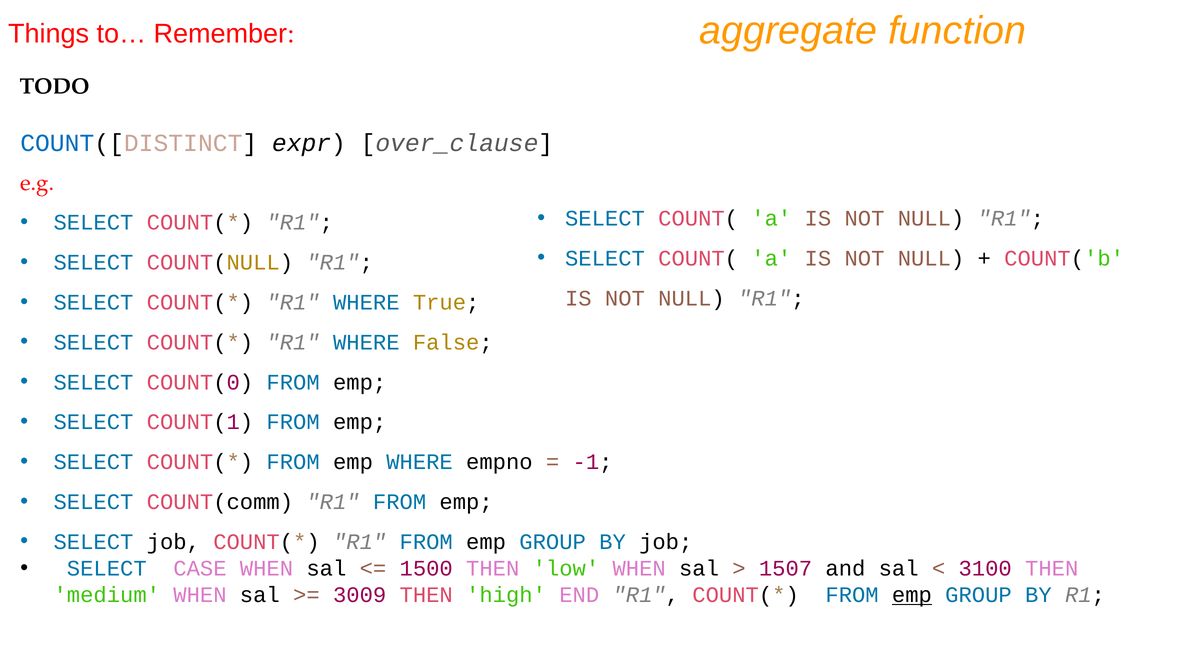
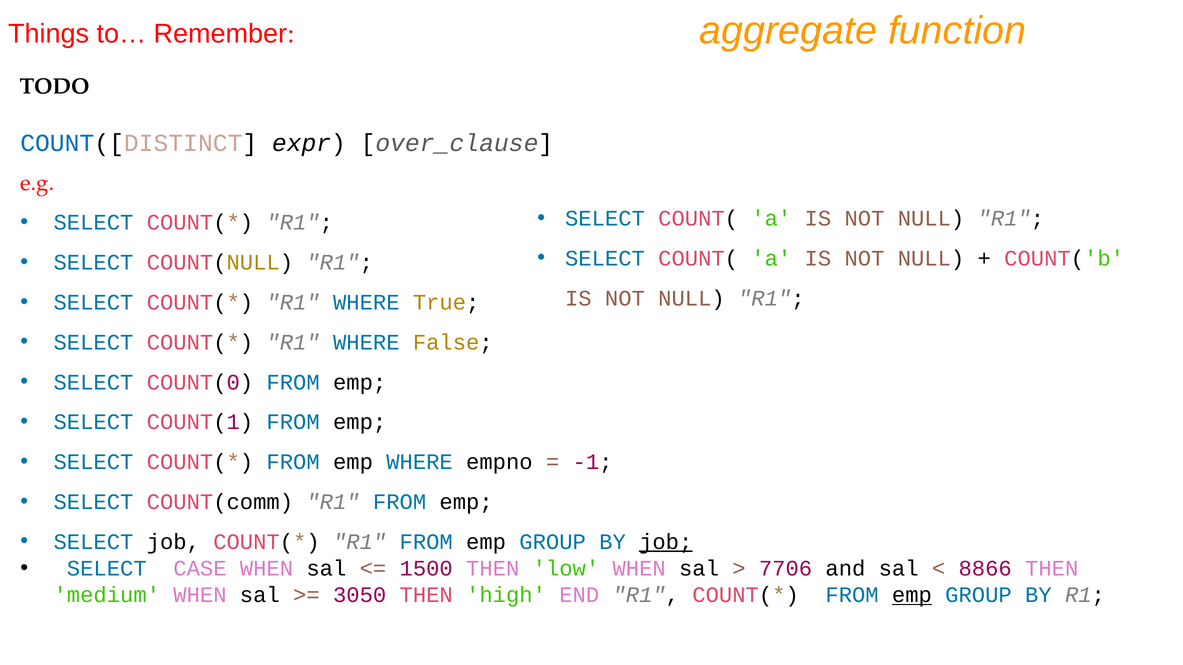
job underline: none -> present (666, 542)
1507: 1507 -> 7706 (786, 569)
3100: 3100 -> 8866 (985, 569)
3009: 3009 -> 3050 (360, 595)
